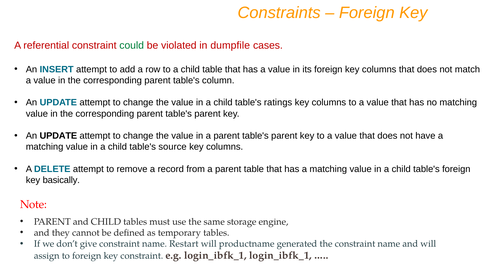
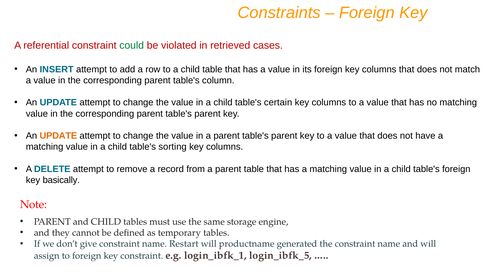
dumpfile: dumpfile -> retrieved (230, 45)
ratings: ratings -> certain (278, 103)
UPDATE colour: black -> orange (58, 136)
source: source -> sorting (173, 147)
login_ibfk_1 login_ibfk_1: login_ibfk_1 -> login_ibfk_5 (280, 256)
